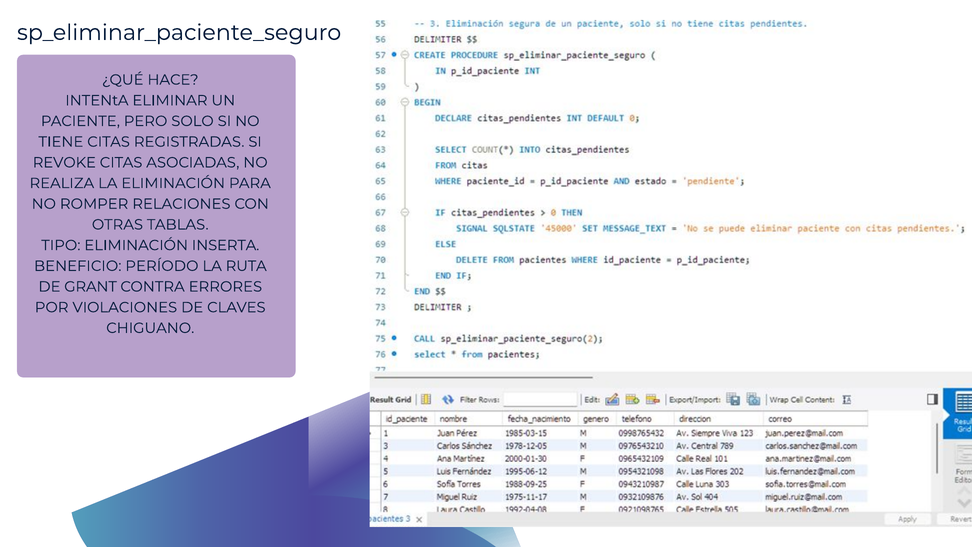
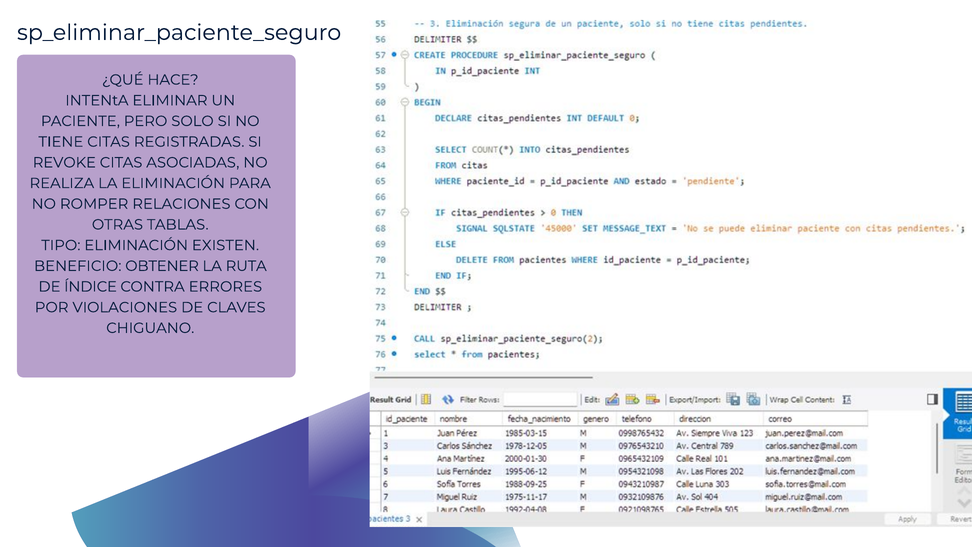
INSERTA: INSERTA -> EXISTEN (225, 245)
PERÍODO: PERÍODO -> OBTENER (162, 266)
GRANT: GRANT -> ÍNDICE (91, 287)
